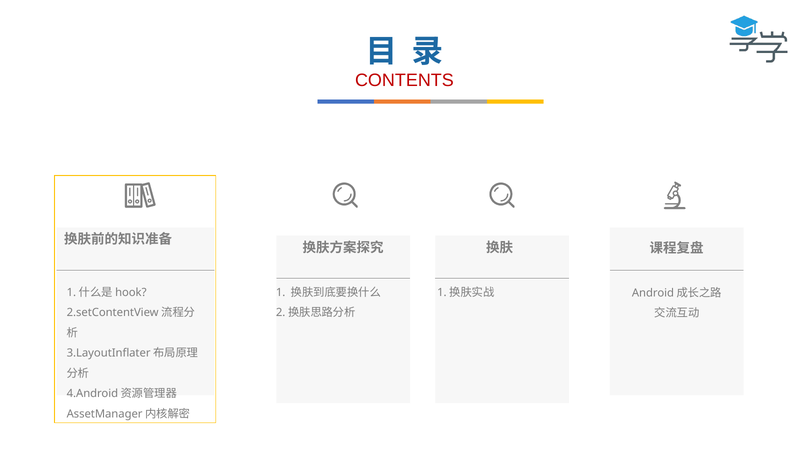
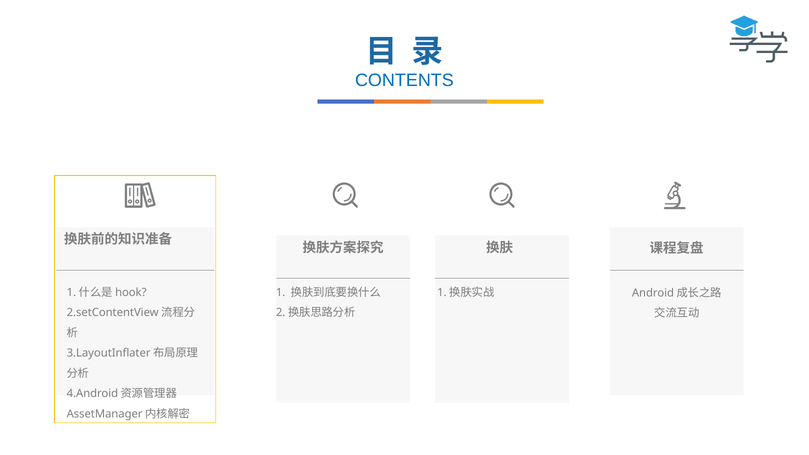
CONTENTS colour: red -> blue (404, 81)
